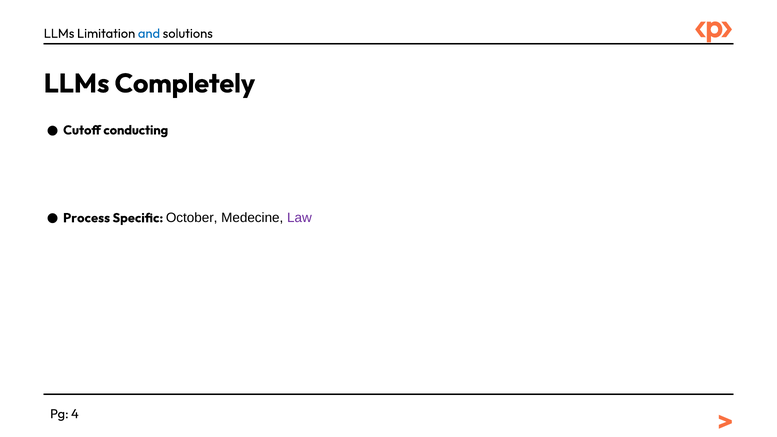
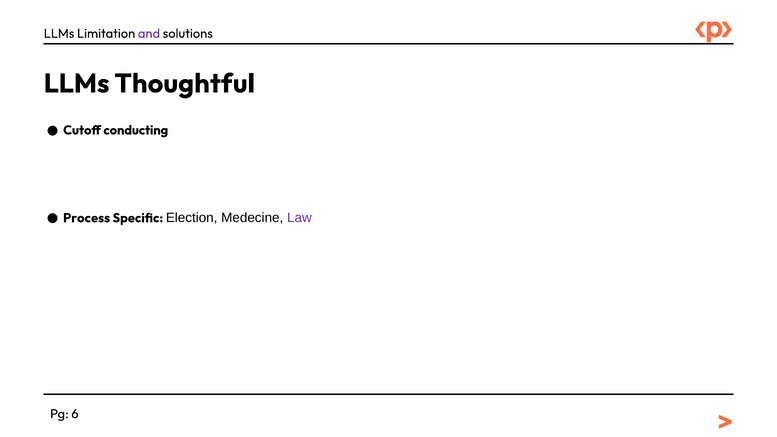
and colour: blue -> purple (149, 34)
Completely: Completely -> Thoughtful (185, 84)
October: October -> Election (192, 218)
4: 4 -> 6 (75, 414)
